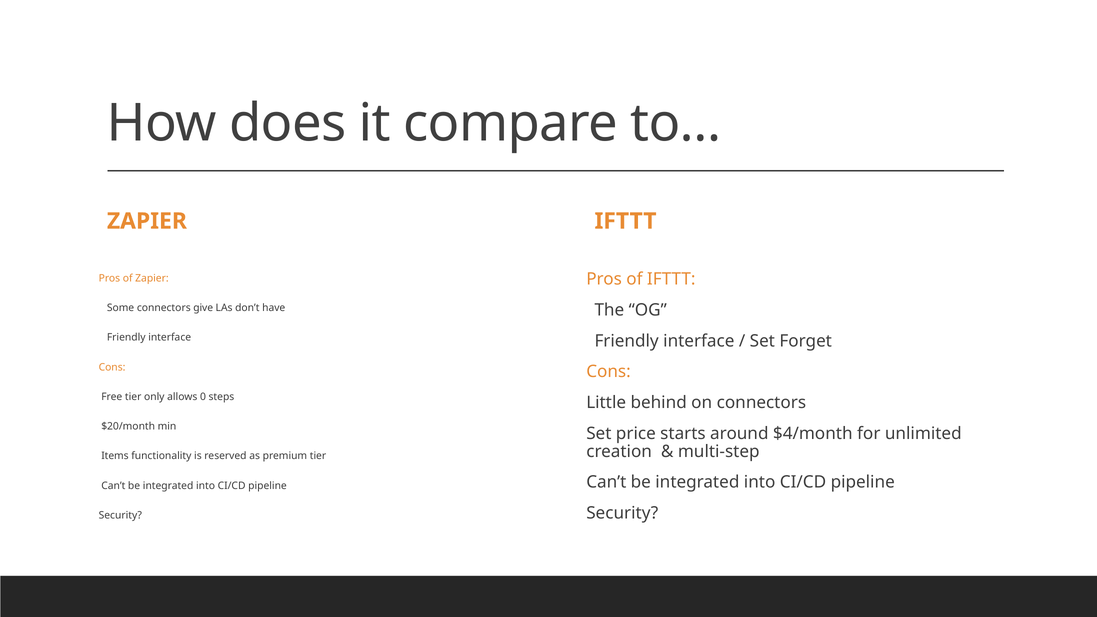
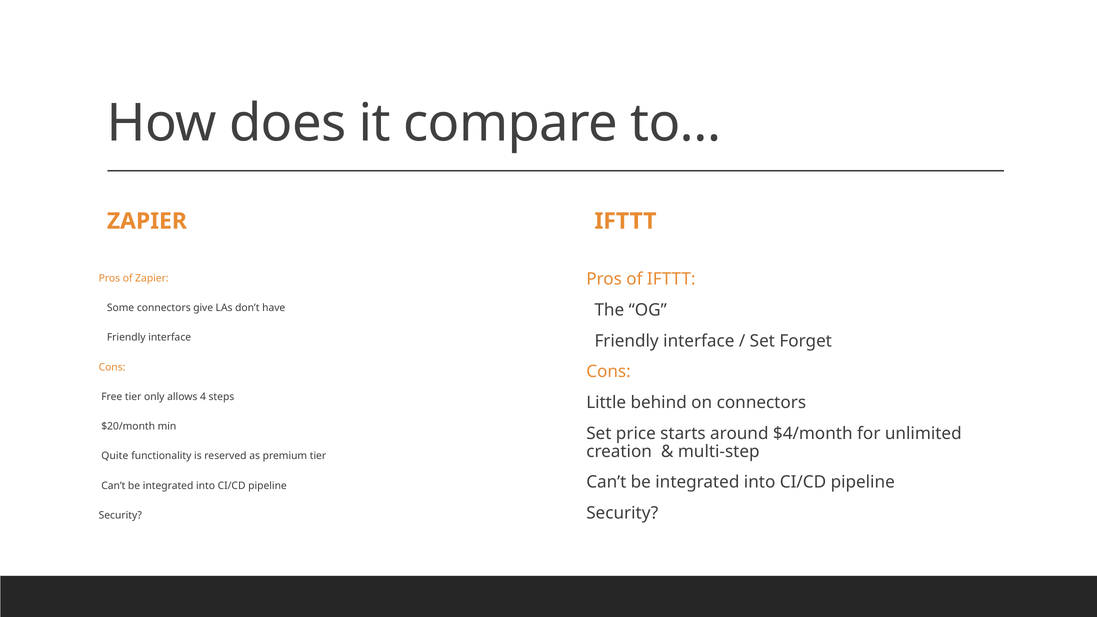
0: 0 -> 4 (203, 397)
Items: Items -> Quite (115, 456)
